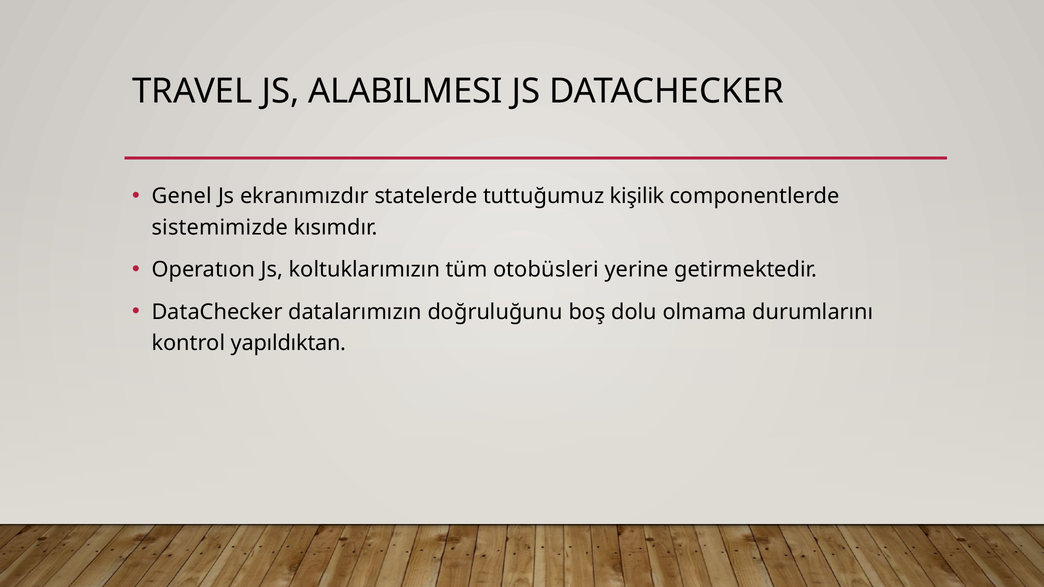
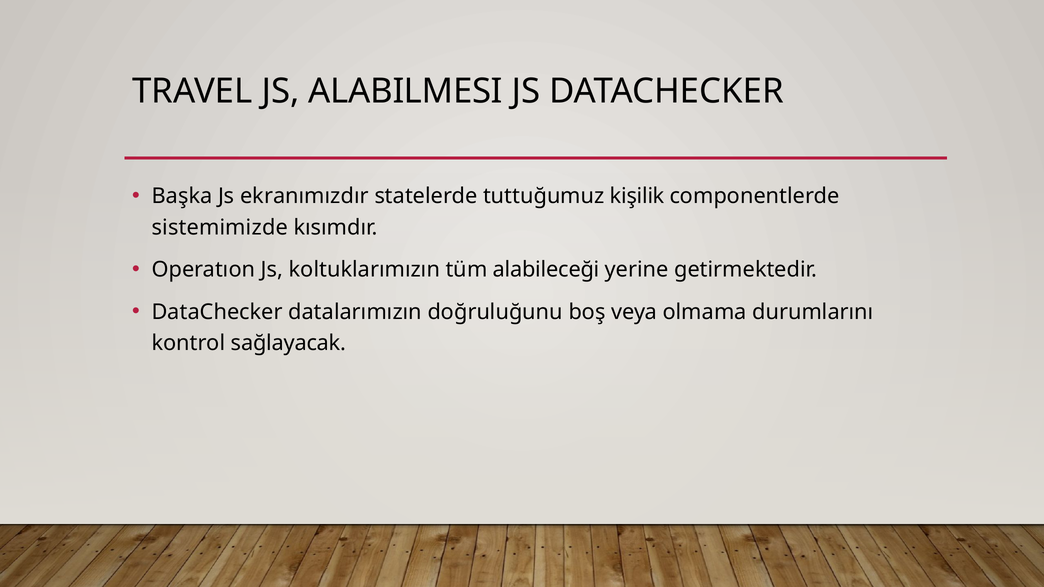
Genel: Genel -> Başka (182, 196)
otobüsleri: otobüsleri -> alabileceği (546, 270)
dolu: dolu -> veya (634, 312)
yapıldıktan: yapıldıktan -> sağlayacak (288, 343)
